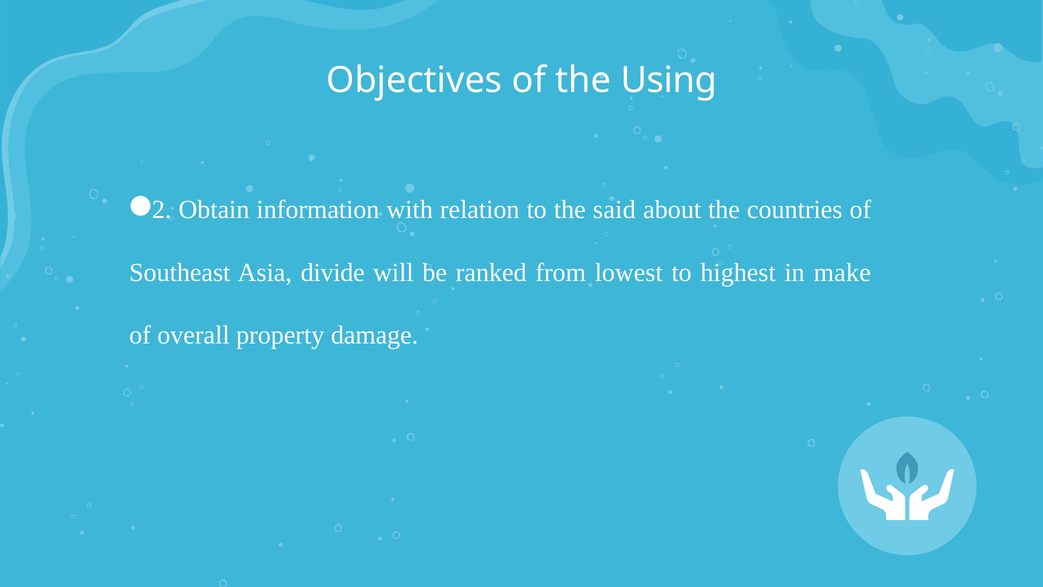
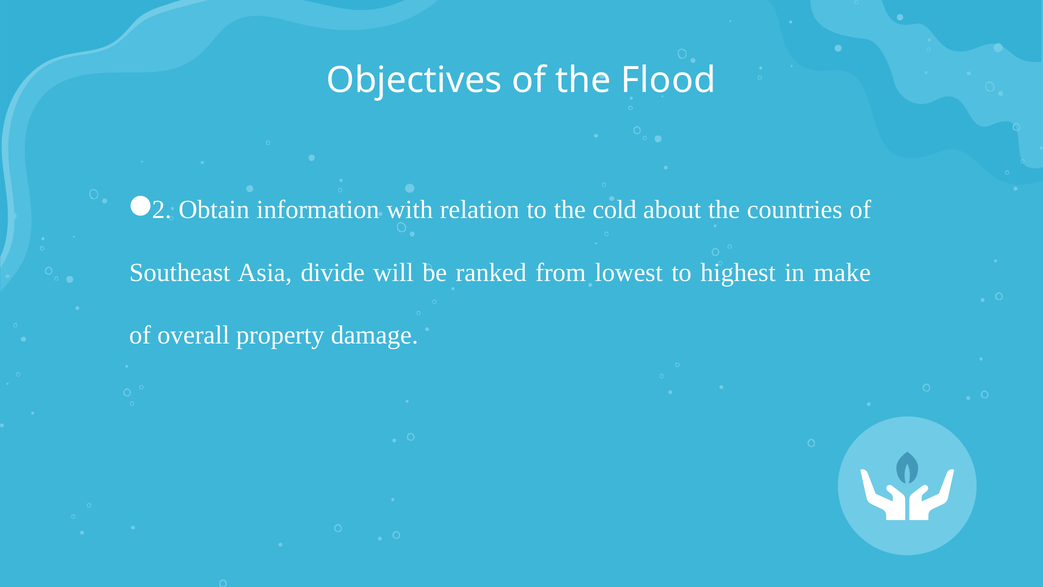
Using: Using -> Flood (668, 80)
said: said -> cold (615, 210)
